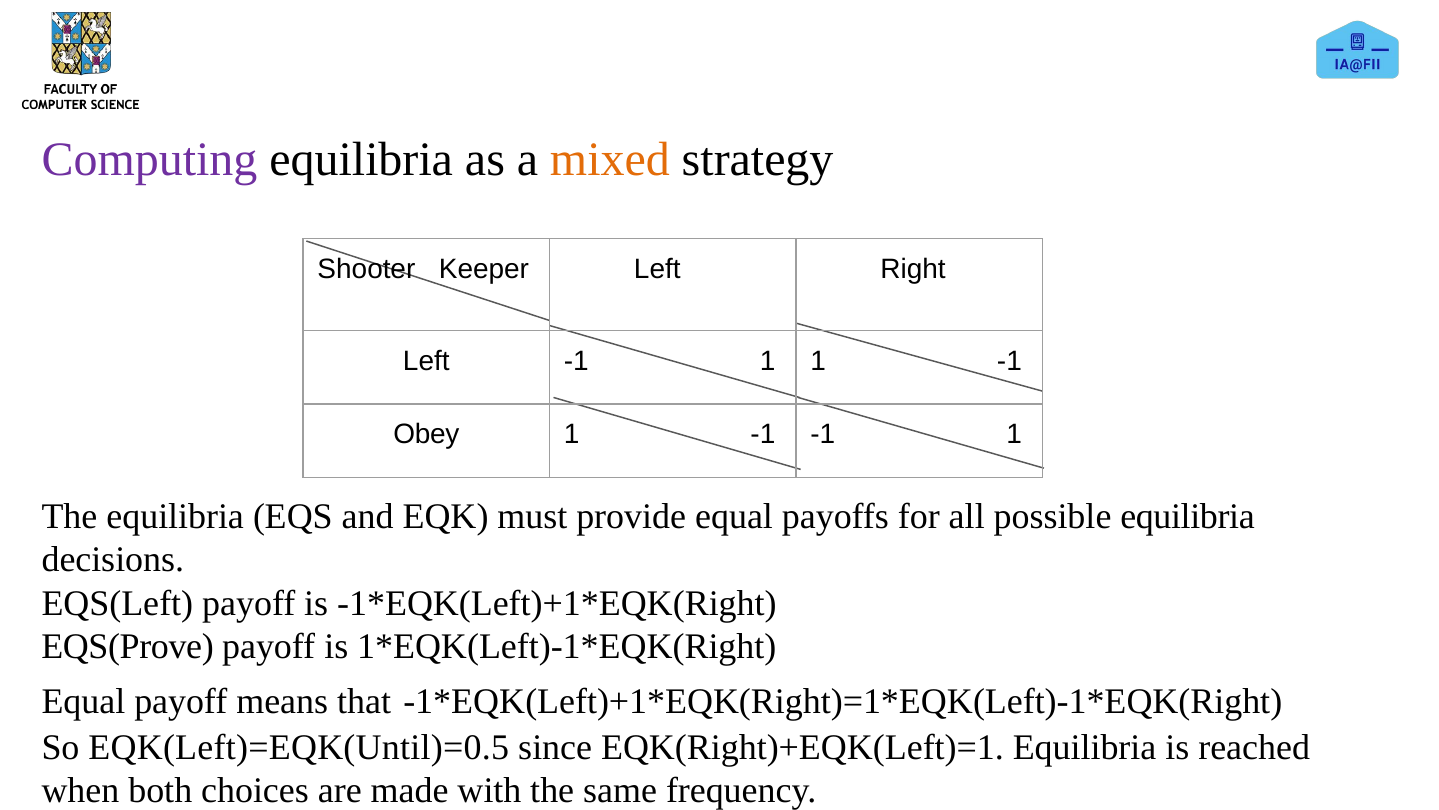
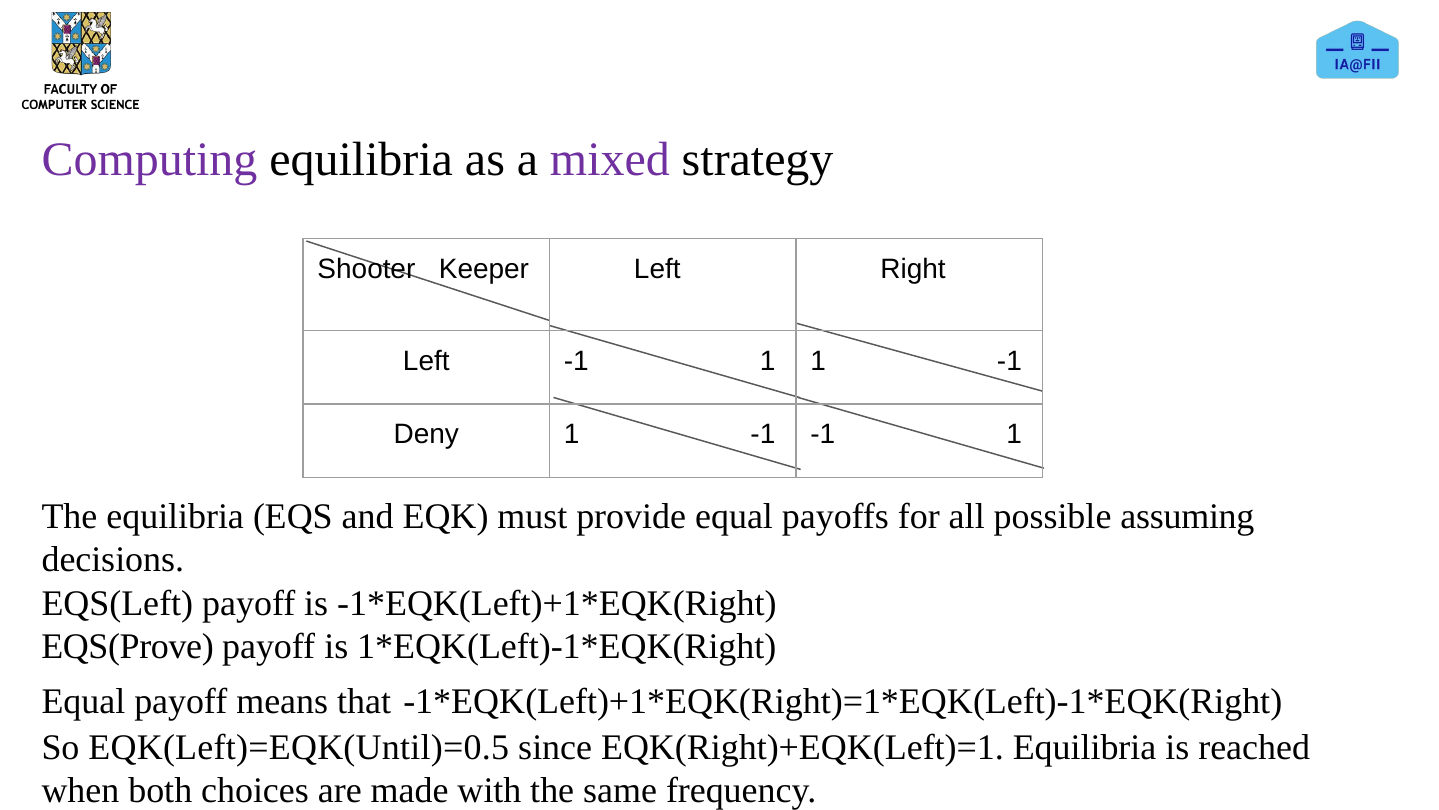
mixed colour: orange -> purple (610, 160)
Obey: Obey -> Deny (426, 434)
possible equilibria: equilibria -> assuming (1187, 517)
